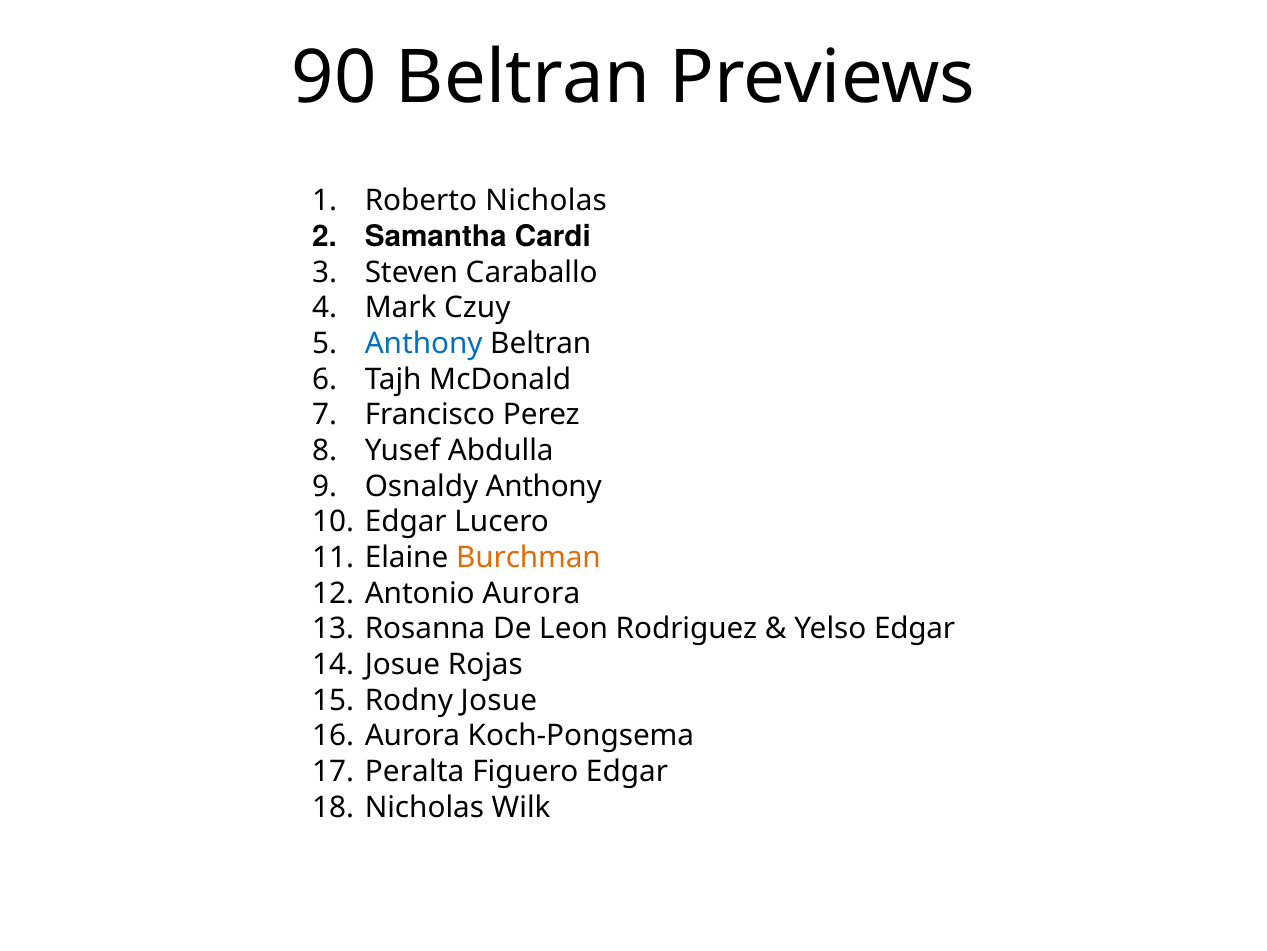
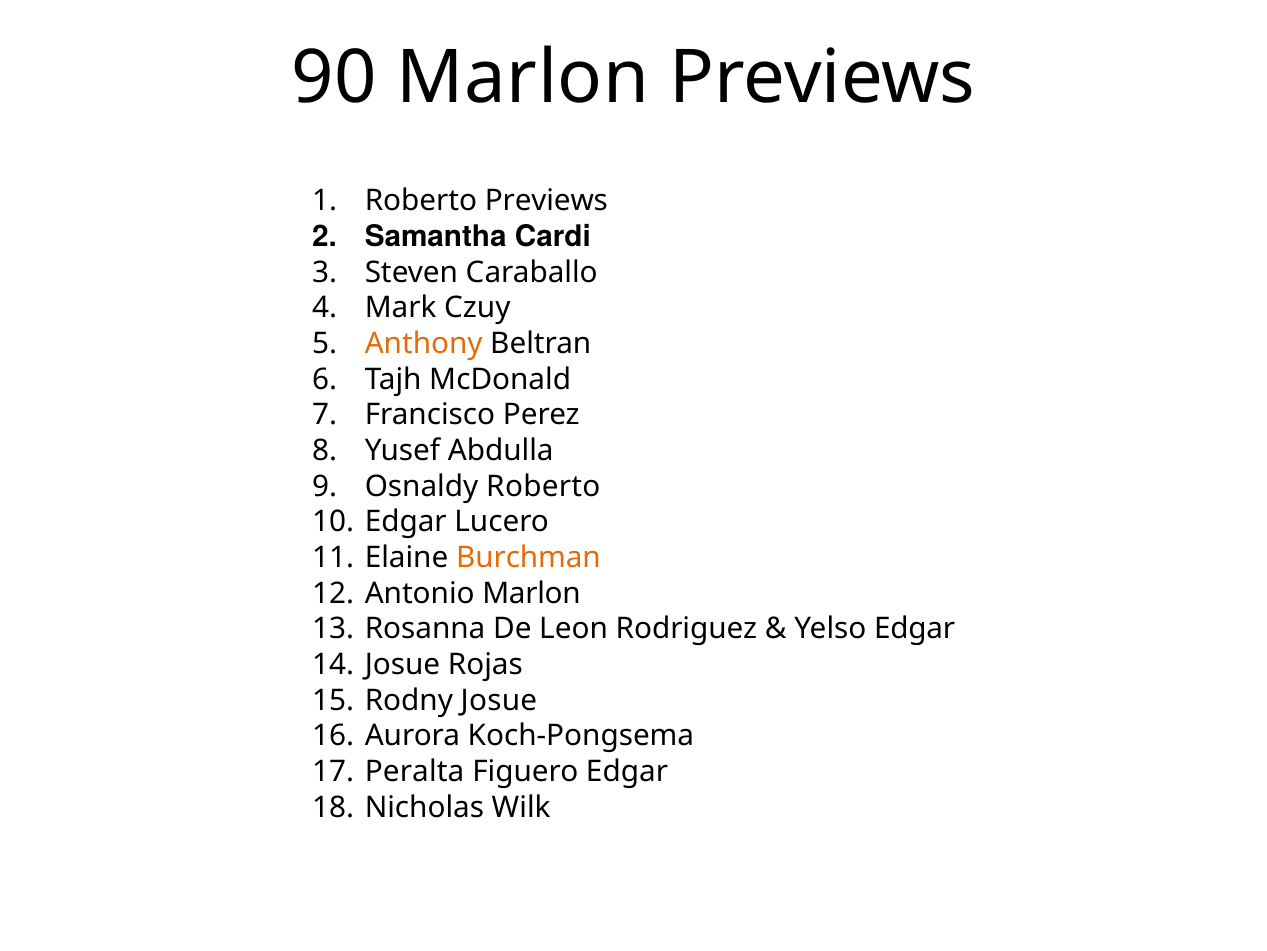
90 Beltran: Beltran -> Marlon (523, 78)
Roberto Nicholas: Nicholas -> Previews (546, 201)
Anthony colour: blue -> orange (424, 344)
Osnaldy Anthony: Anthony -> Roberto (543, 486)
Antonio Aurora: Aurora -> Marlon (532, 593)
